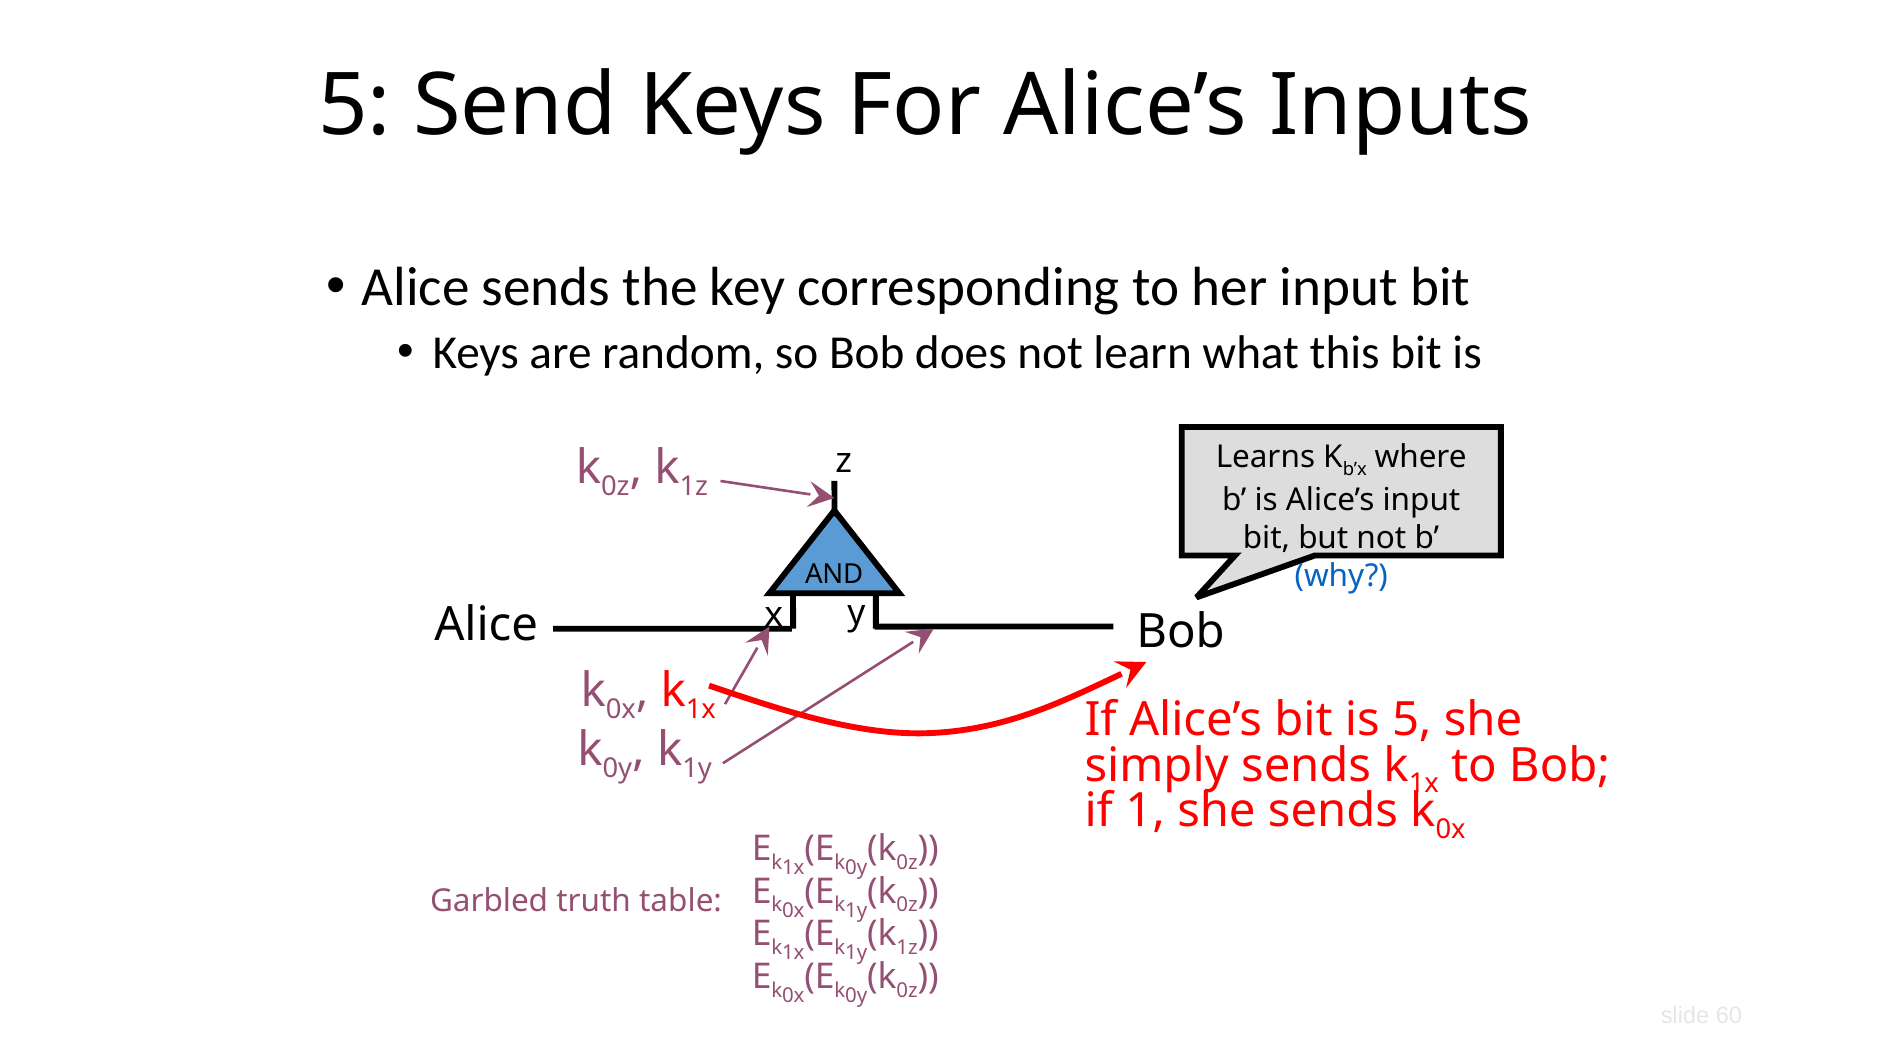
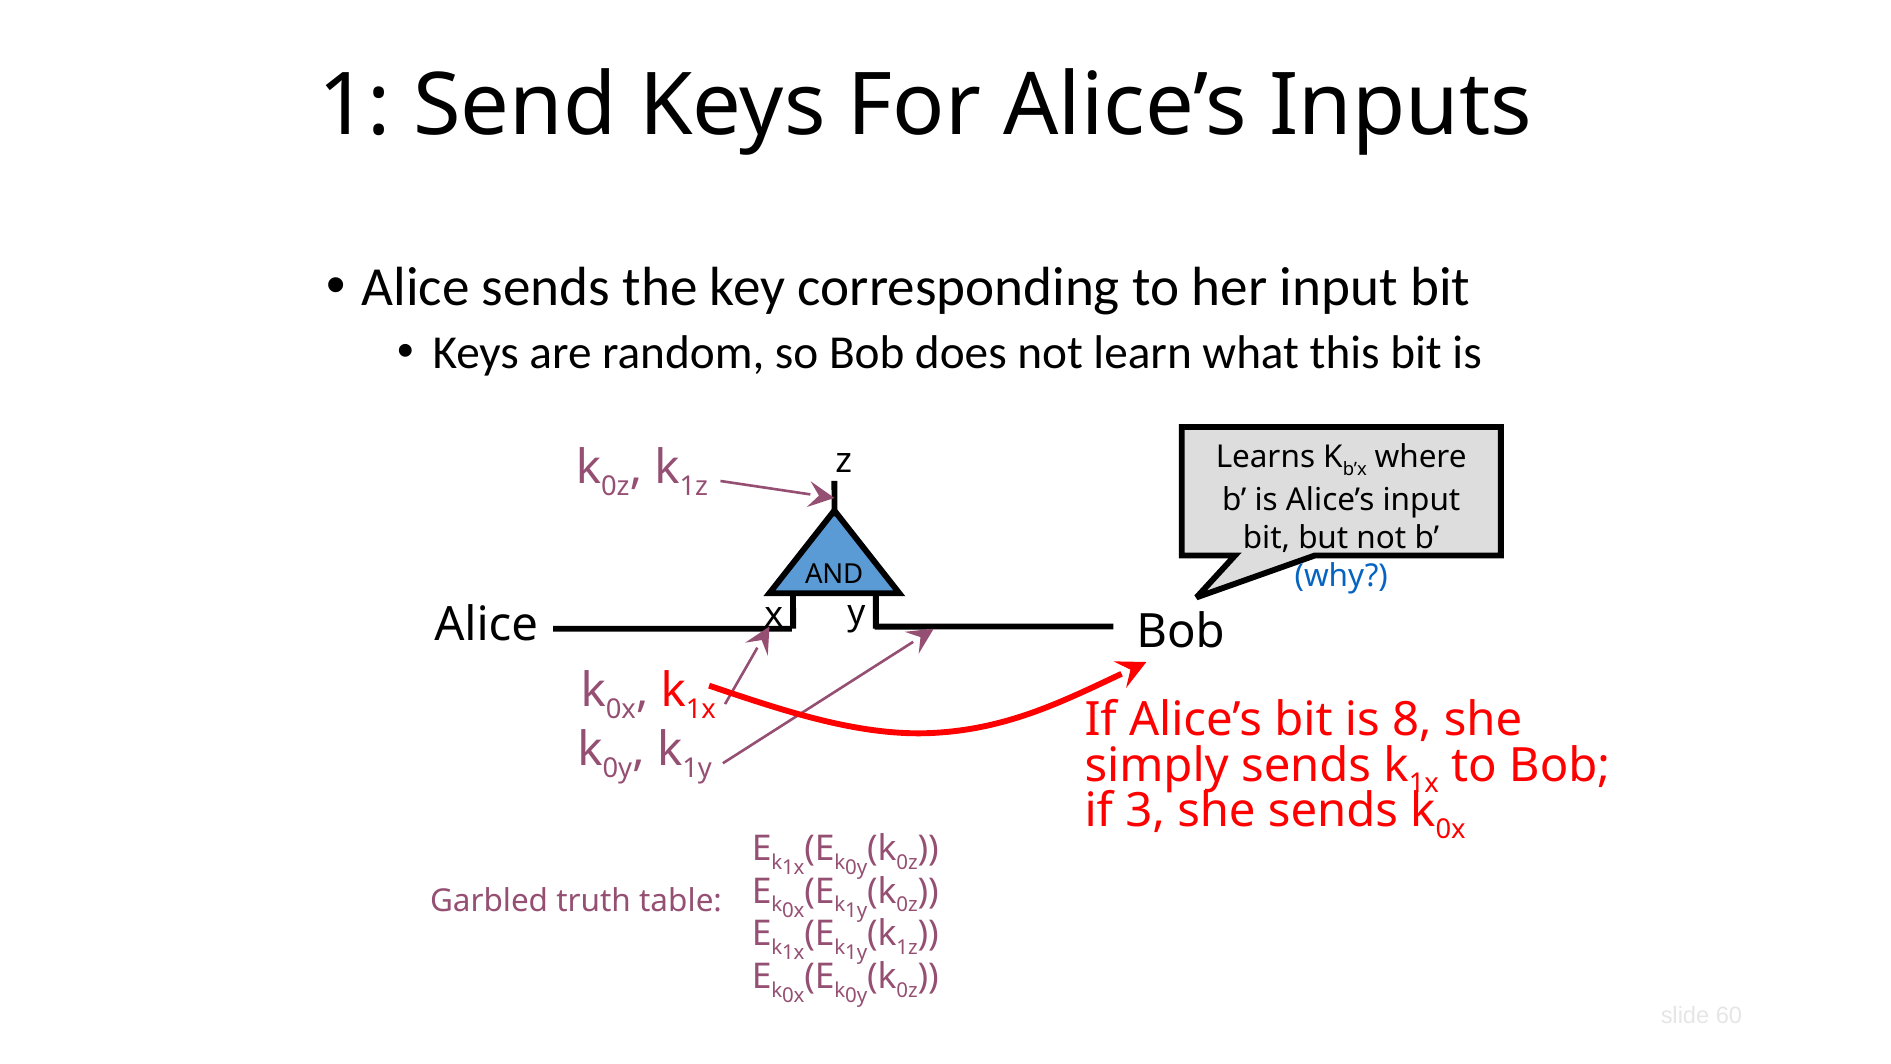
5: 5 -> 1 (355, 106)
is 5: 5 -> 8 (1412, 720)
1: 1 -> 3 (1145, 810)
